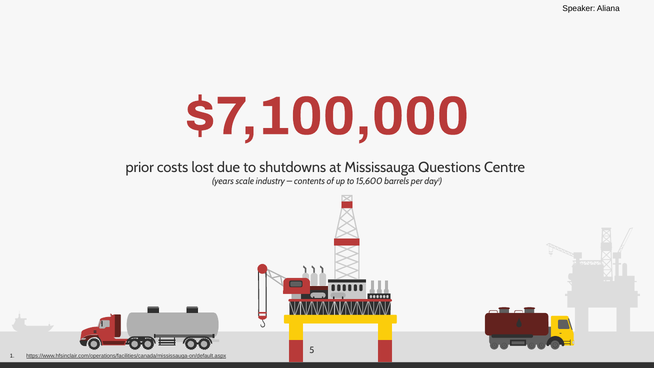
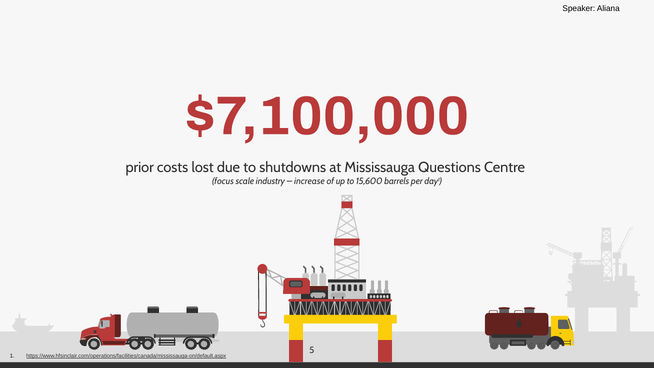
years: years -> focus (223, 181)
contents: contents -> increase (309, 181)
